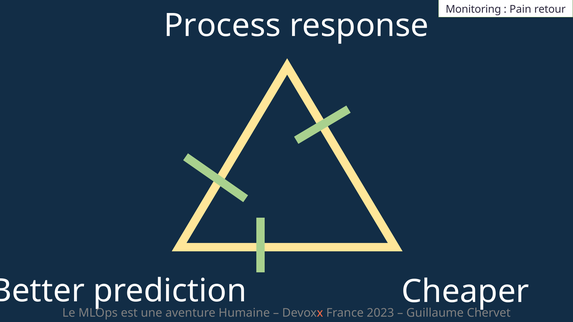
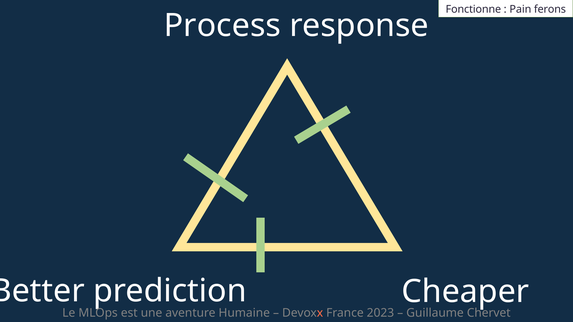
Monitoring: Monitoring -> Fonctionne (473, 9)
retour: retour -> ferons (550, 9)
